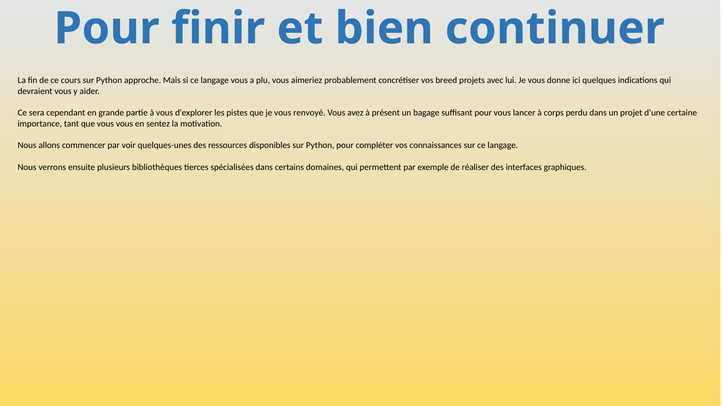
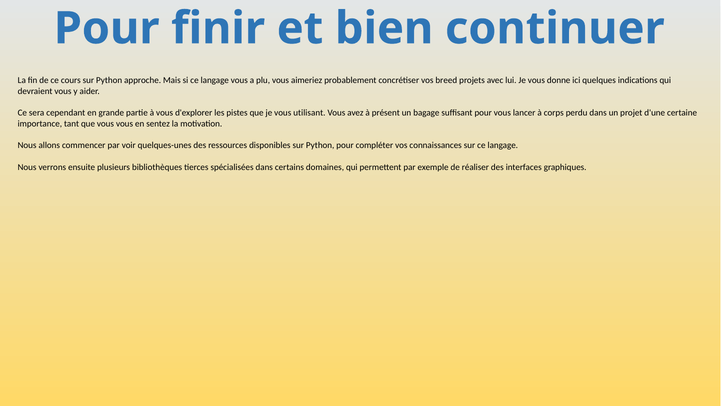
renvoyé: renvoyé -> utilisant (309, 113)
